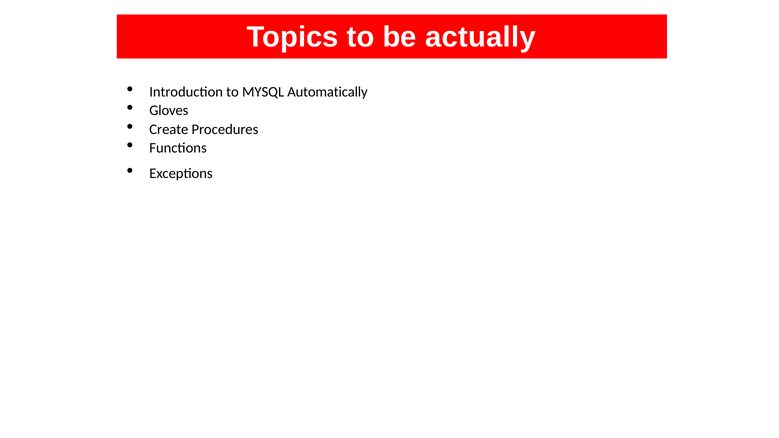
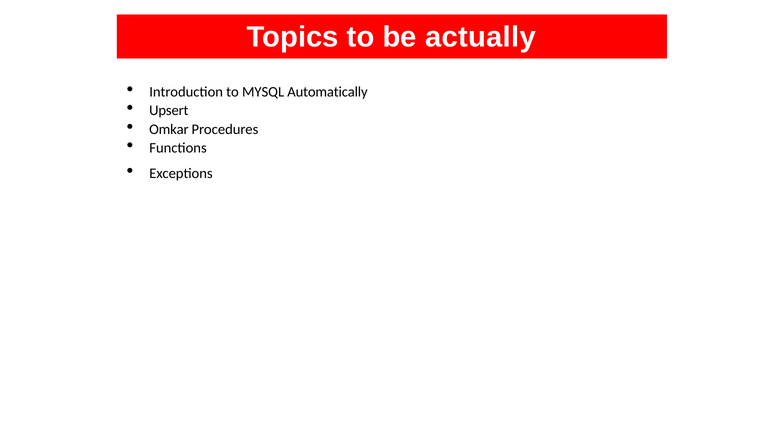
Gloves: Gloves -> Upsert (169, 111)
Create: Create -> Omkar (169, 129)
